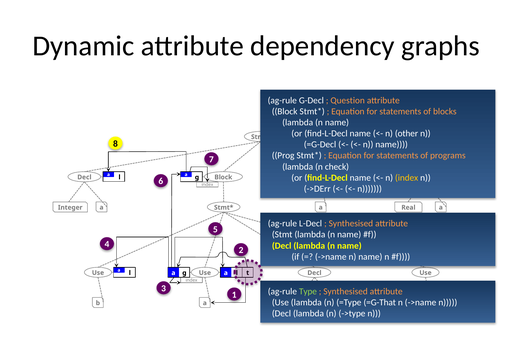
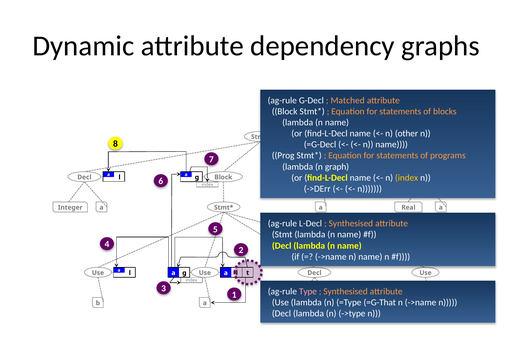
Question: Question -> Matched (348, 100)
check: check -> graph (337, 167)
Type colour: light green -> pink (308, 291)
